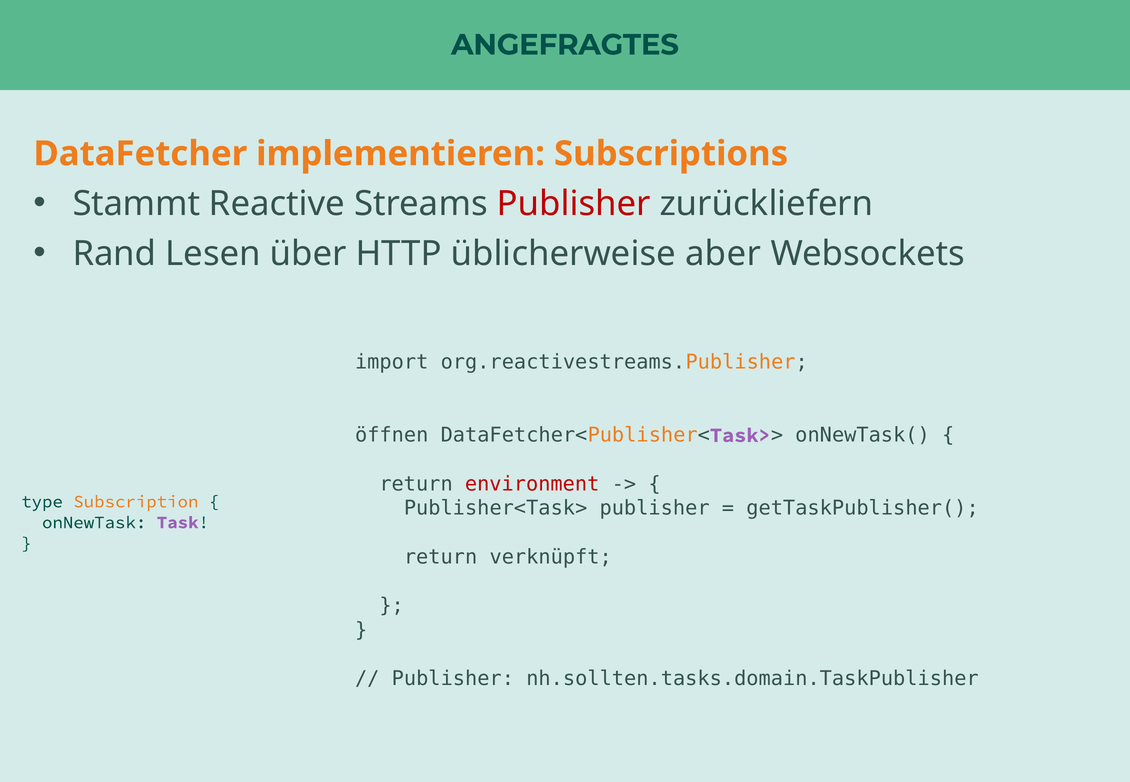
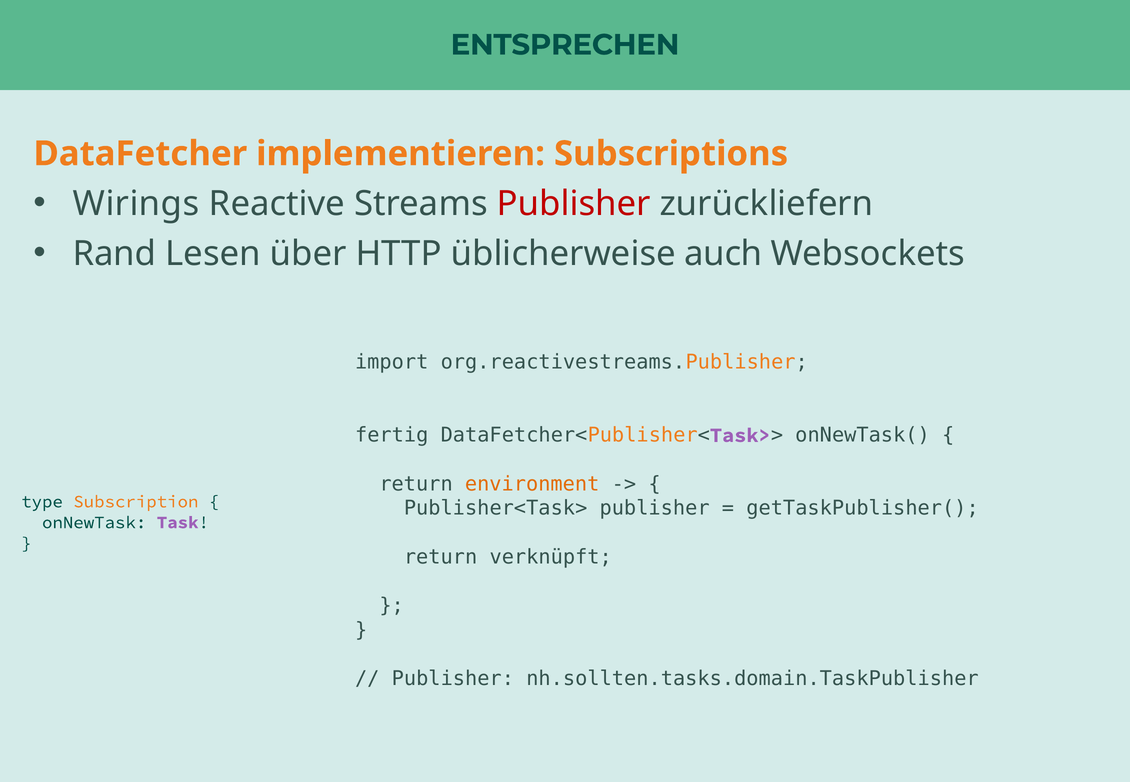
ANGEFRAGTES: ANGEFRAGTES -> ENTSPRECHEN (565, 45)
Stammt: Stammt -> Wirings (136, 204)
aber: aber -> auch (723, 254)
öffnen: öffnen -> fertig (392, 435)
environment colour: red -> orange (532, 484)
